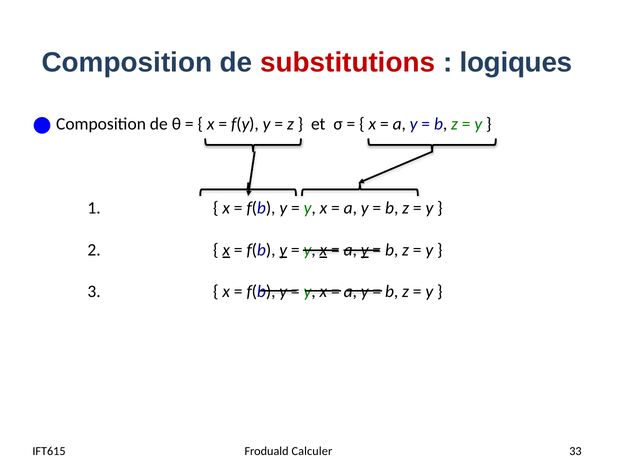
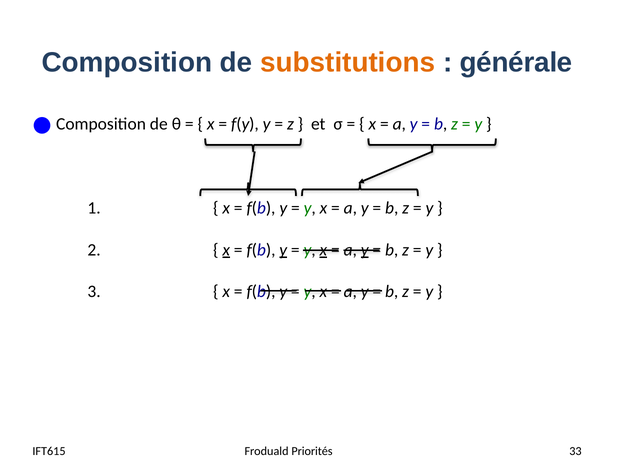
substitutions colour: red -> orange (348, 63)
logiques: logiques -> générale (516, 63)
Calculer: Calculer -> Priorités (312, 451)
